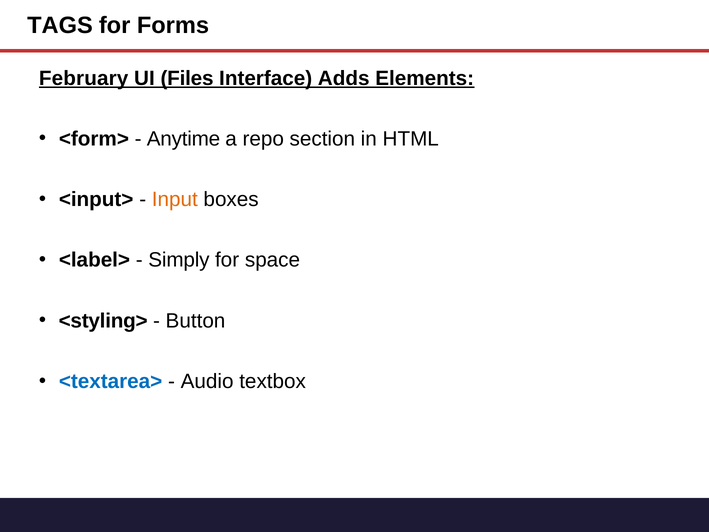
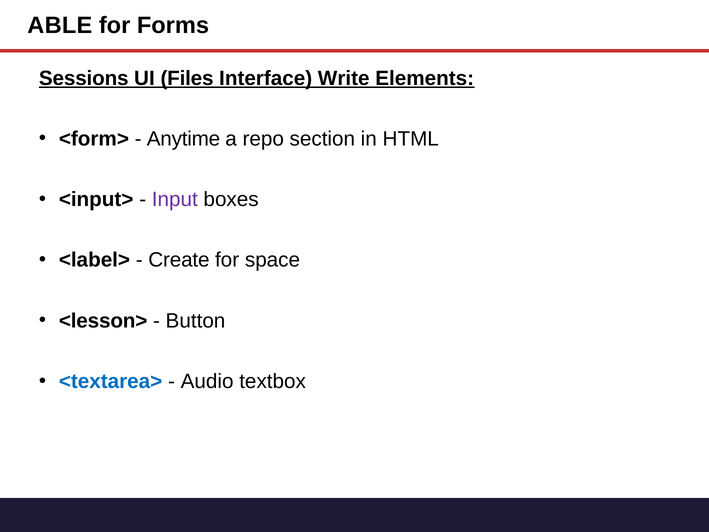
TAGS: TAGS -> ABLE (60, 25)
February: February -> Sessions (84, 78)
Adds: Adds -> Write (344, 78)
Input colour: orange -> purple (175, 199)
Simply: Simply -> Create (179, 260)
<styling>: <styling> -> <lesson> (103, 321)
